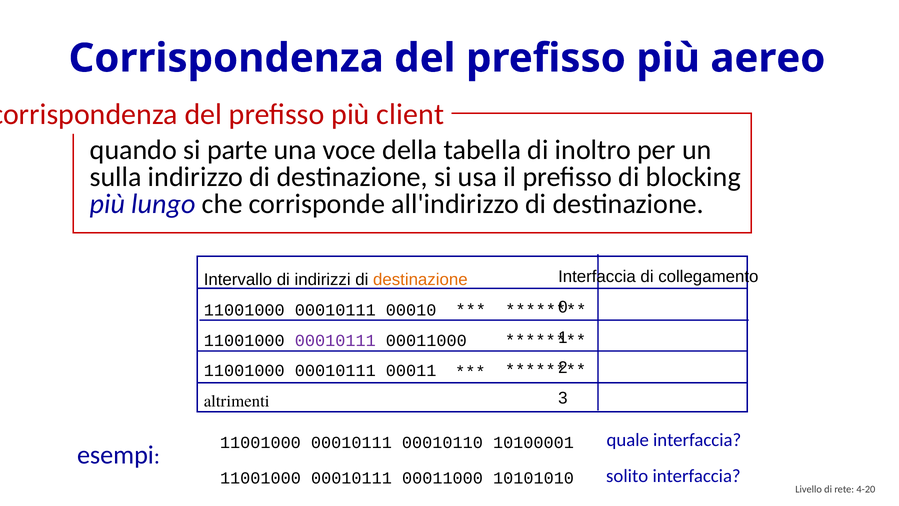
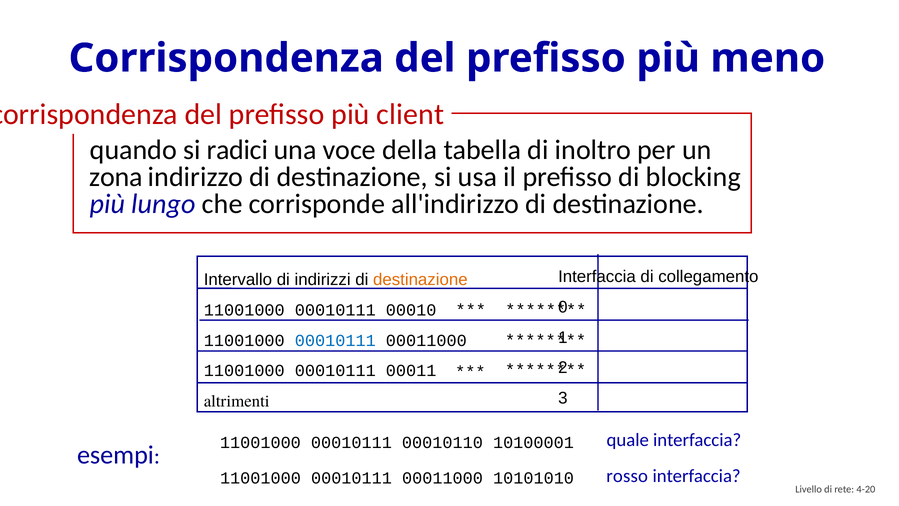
aereo: aereo -> meno (768, 58)
parte: parte -> radici (237, 150)
sulla: sulla -> zona (116, 177)
00010111 colour: purple -> blue (335, 340)
solito: solito -> rosso (627, 476)
